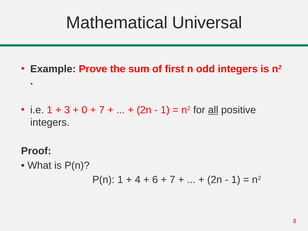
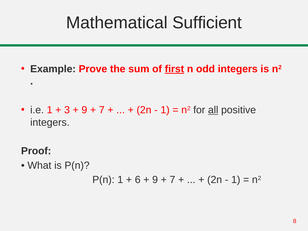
Universal: Universal -> Sufficient (207, 23)
first underline: none -> present (174, 69)
0: 0 -> 9 (84, 110)
4: 4 -> 6 (138, 180)
6: 6 -> 9 (155, 180)
